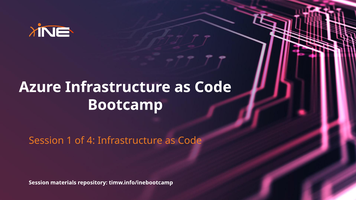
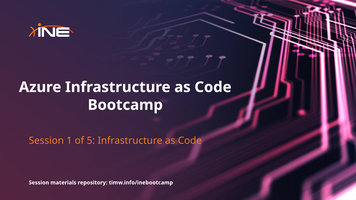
4: 4 -> 5 (91, 141)
